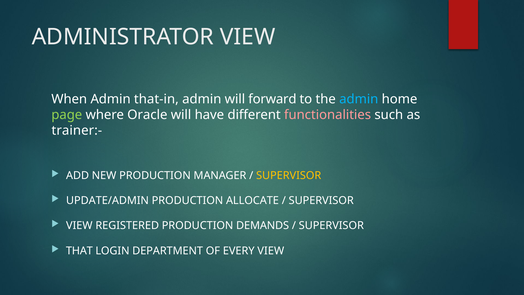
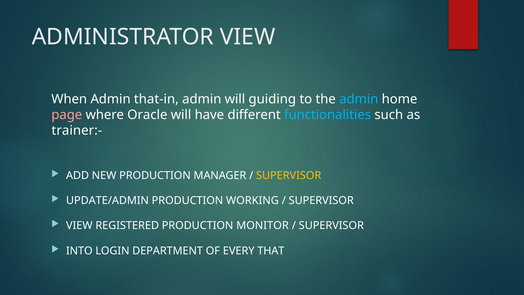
forward: forward -> guiding (272, 99)
page colour: light green -> pink (67, 115)
functionalities colour: pink -> light blue (328, 115)
ALLOCATE: ALLOCATE -> WORKING (252, 200)
DEMANDS: DEMANDS -> MONITOR (263, 225)
THAT: THAT -> INTO (79, 251)
EVERY VIEW: VIEW -> THAT (271, 251)
